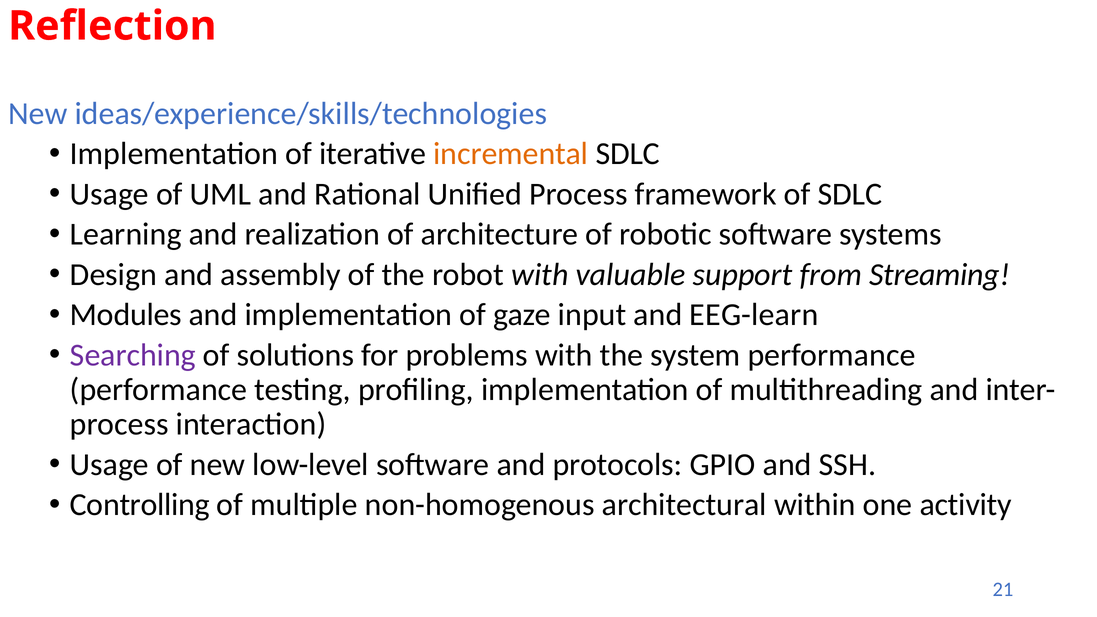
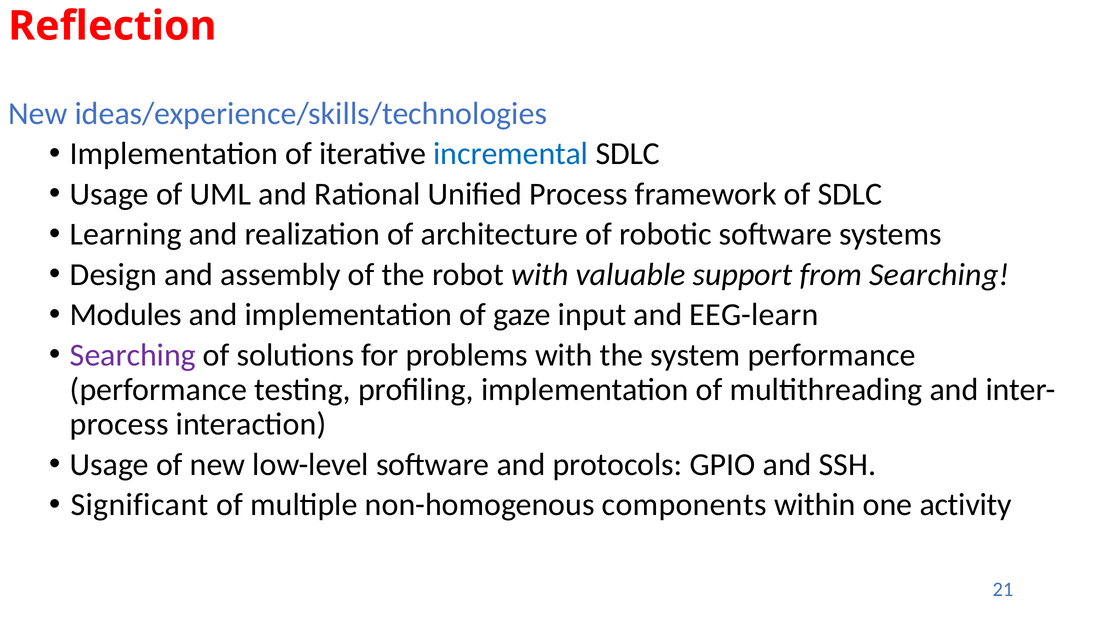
incremental colour: orange -> blue (511, 154)
from Streaming: Streaming -> Searching (939, 275)
Controlling: Controlling -> Significant (139, 505)
architectural: architectural -> components (684, 505)
